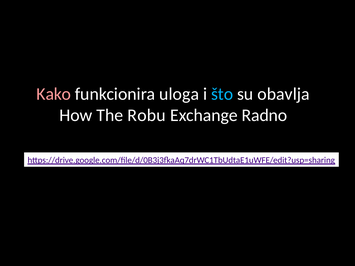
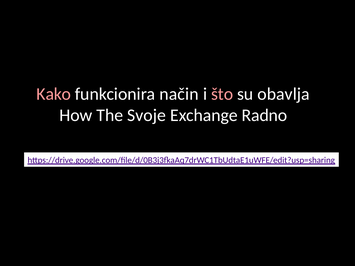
uloga: uloga -> način (179, 94)
što colour: light blue -> pink (222, 94)
Robu: Robu -> Svoje (147, 115)
